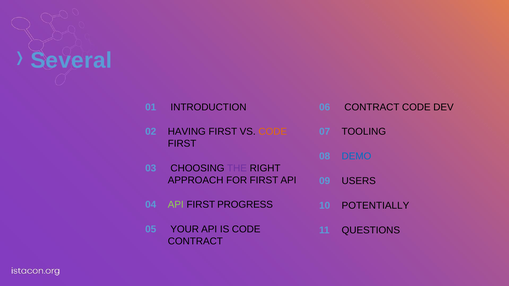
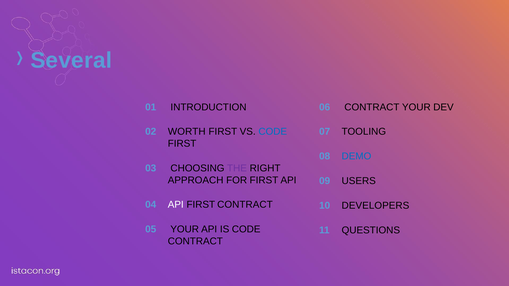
CONTRACT CODE: CODE -> YOUR (416, 107)
HAVING: HAVING -> WORTH (187, 132)
CODE colour: orange -> blue (273, 132)
API colour: light green -> white (176, 205)
FIRST PROGRESS: PROGRESS -> CONTRACT (245, 205)
POTENTIALLY: POTENTIALLY -> DEVELOPERS (375, 206)
